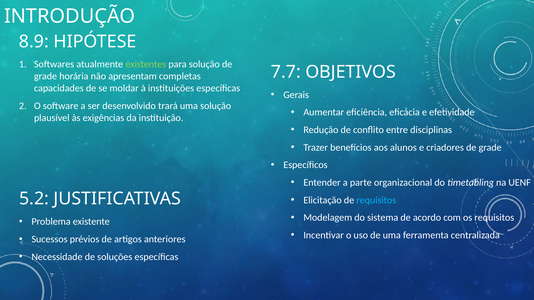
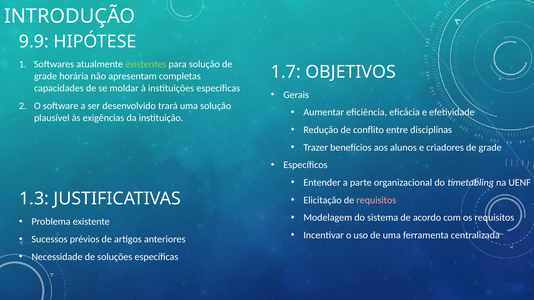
8.9: 8.9 -> 9.9 (34, 42)
7.7: 7.7 -> 1.7 (286, 72)
5.2: 5.2 -> 1.3 (34, 199)
requisitos colour: light blue -> pink (376, 200)
